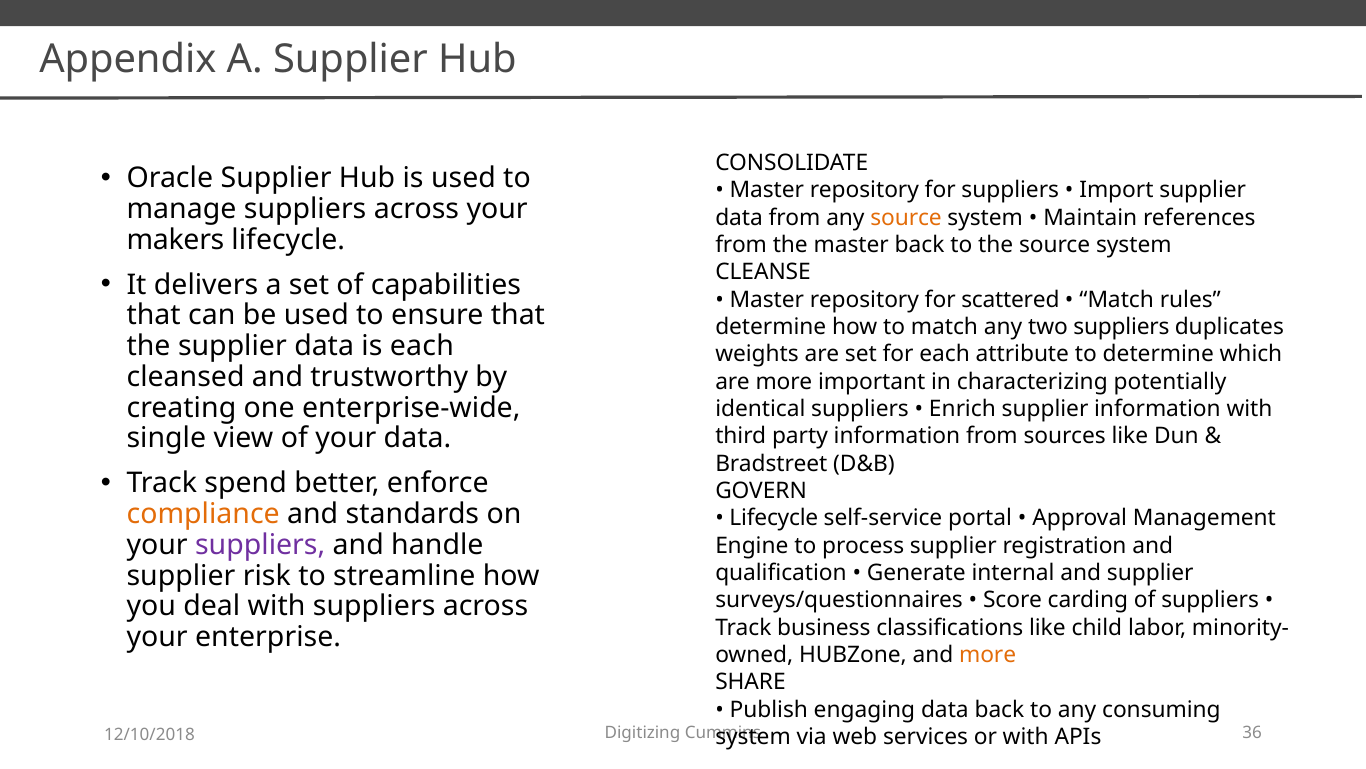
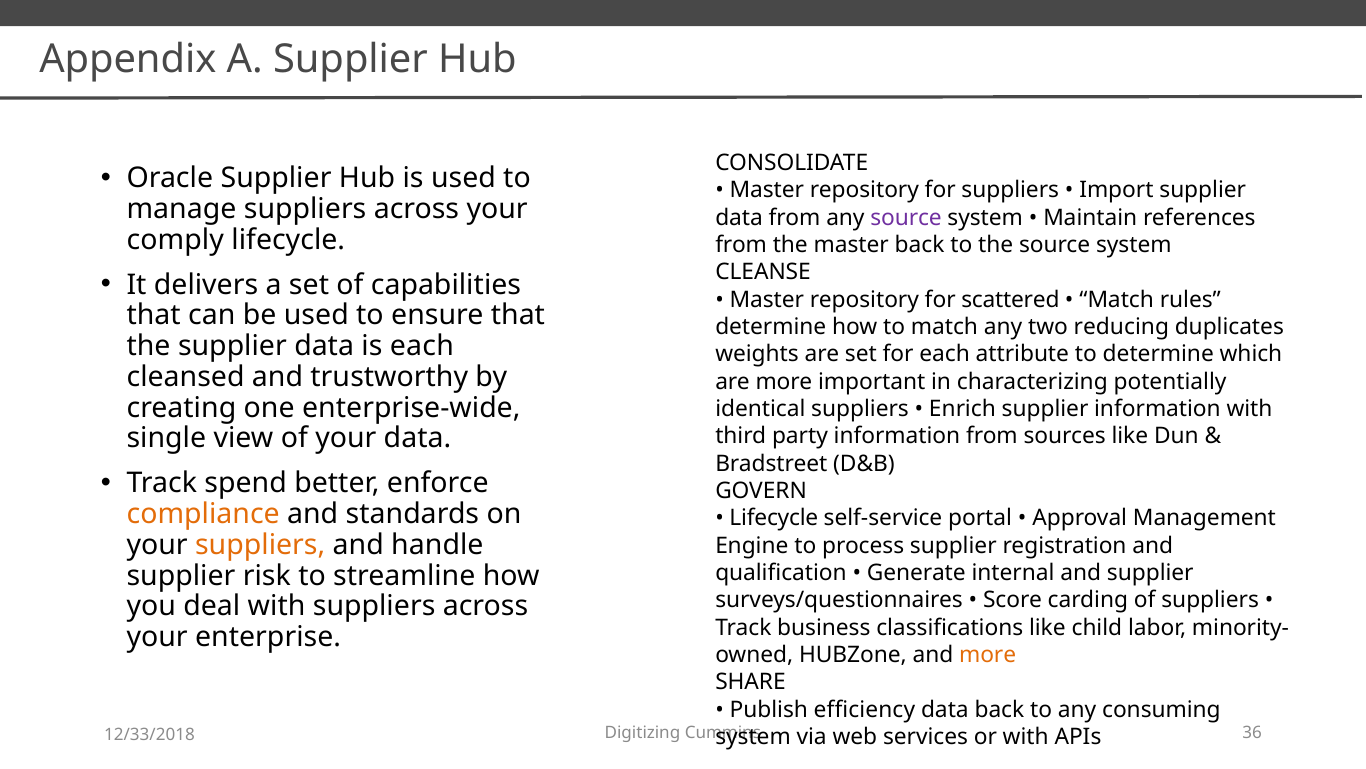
source colour: orange -> purple (906, 218)
makers: makers -> comply (175, 240)
two suppliers: suppliers -> reducing (1121, 327)
suppliers colour: purple -> orange (260, 545)
engaging: engaging -> efficiency (864, 709)
12/10/2018: 12/10/2018 -> 12/33/2018 (149, 734)
